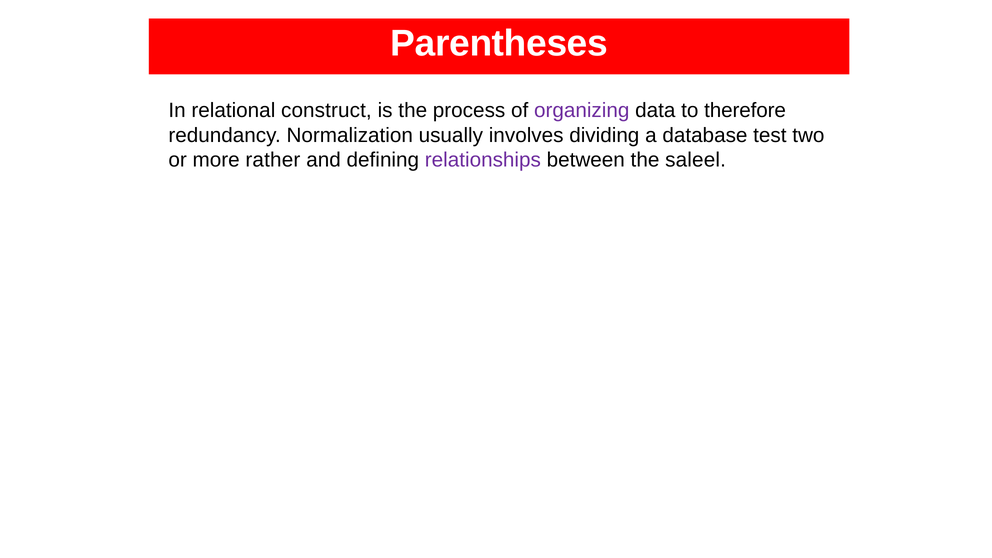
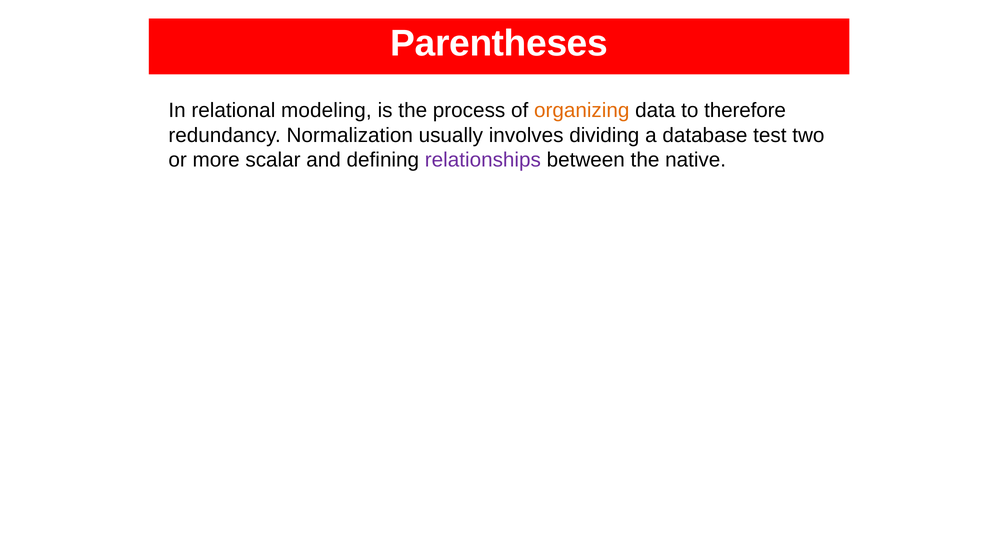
construct: construct -> modeling (326, 111)
organizing colour: purple -> orange (582, 111)
rather: rather -> scalar (273, 160)
saleel: saleel -> native (696, 160)
